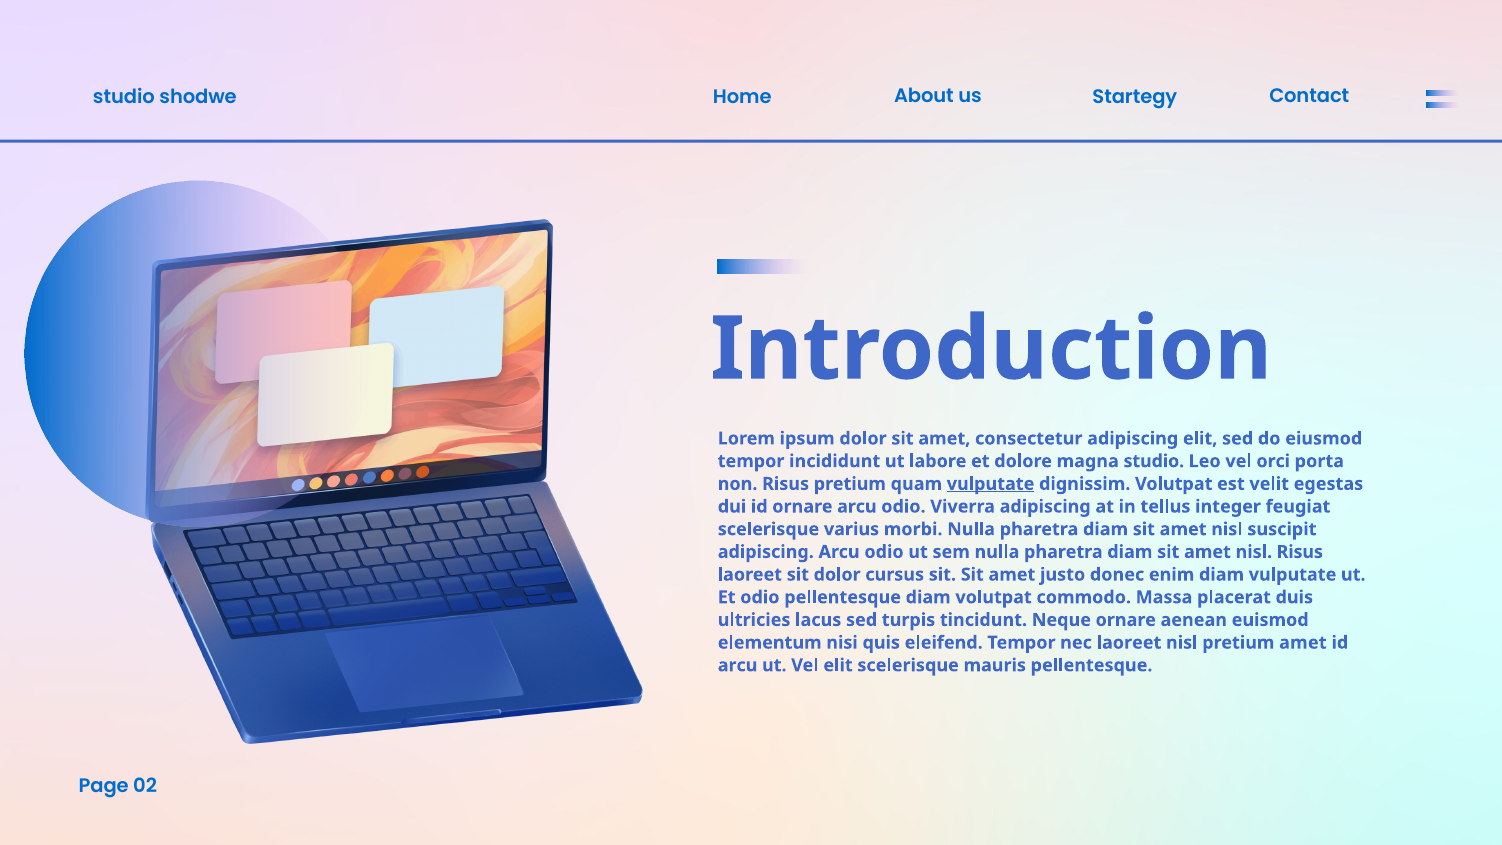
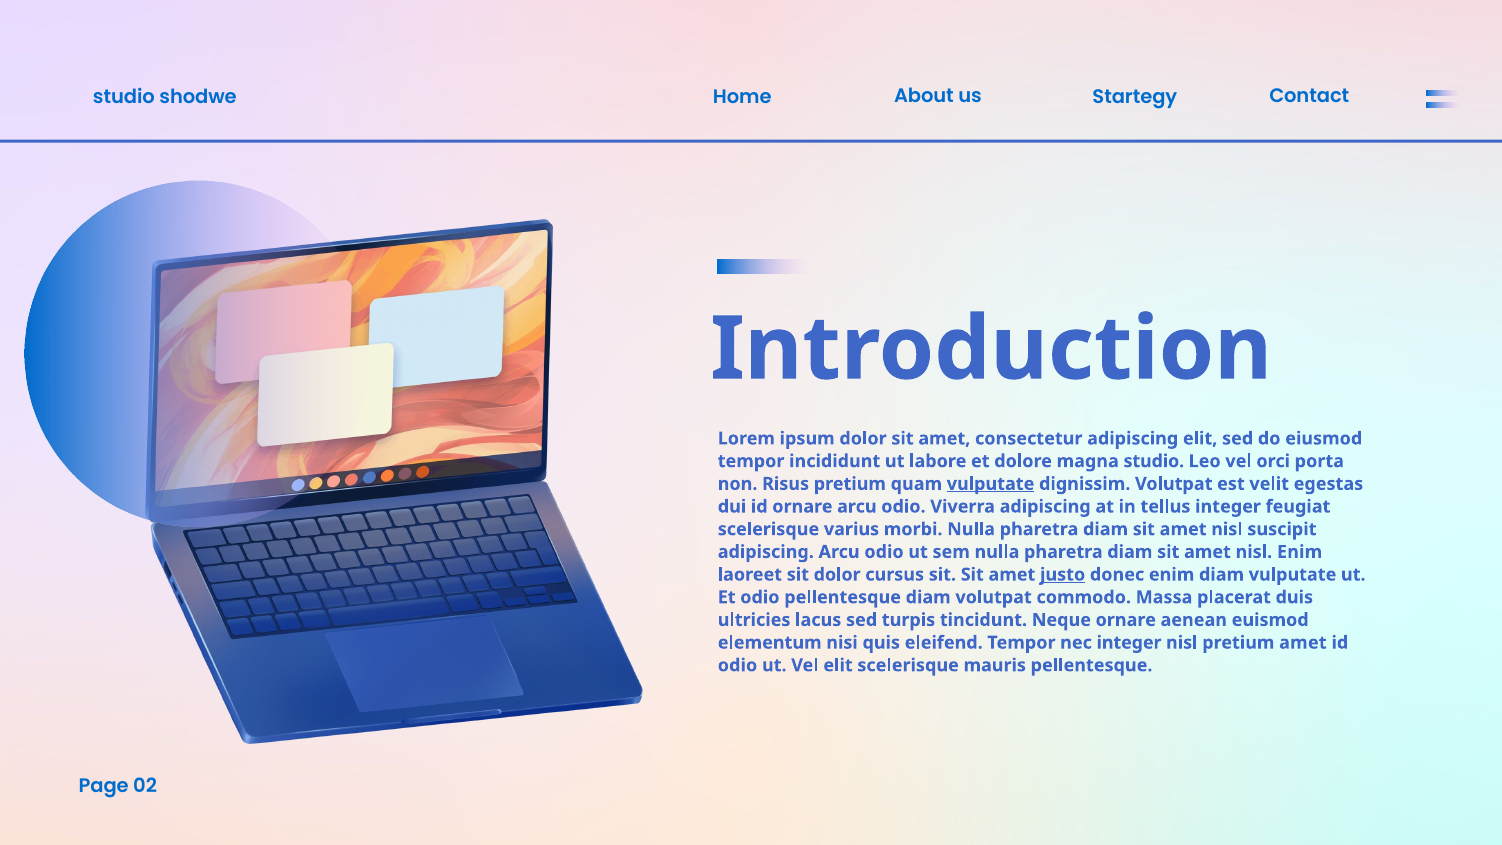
nisl Risus: Risus -> Enim (1300, 552)
justo underline: none -> present (1063, 575)
nec laoreet: laoreet -> integer (1129, 643)
arcu: arcu -> odio (737, 665)
